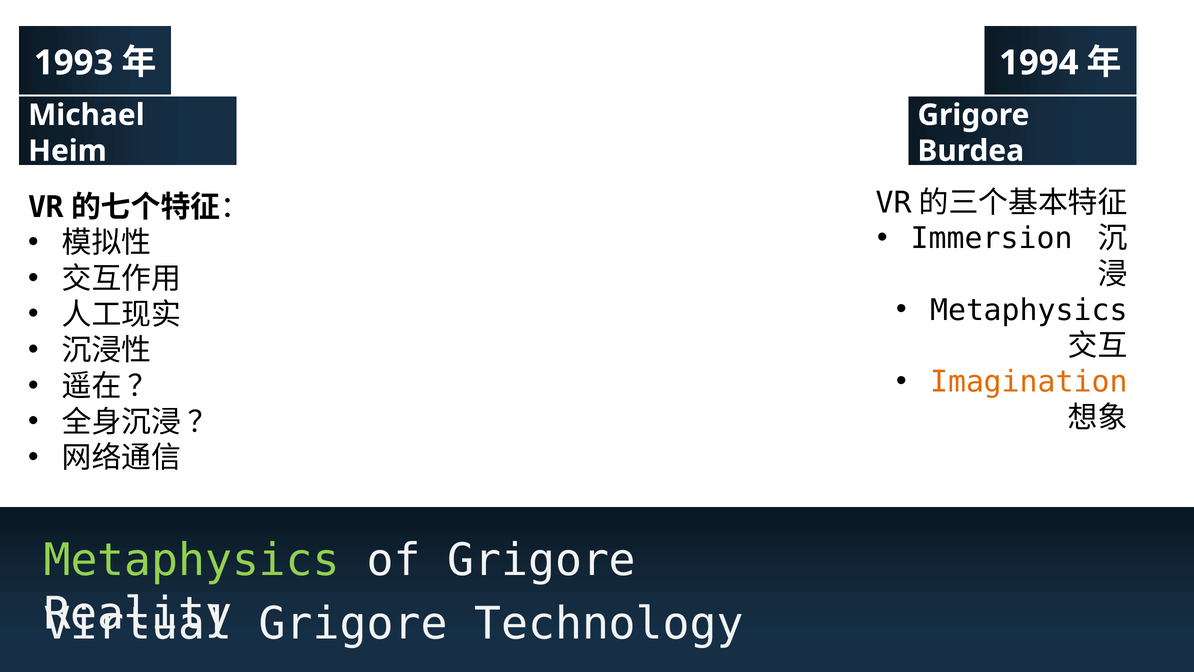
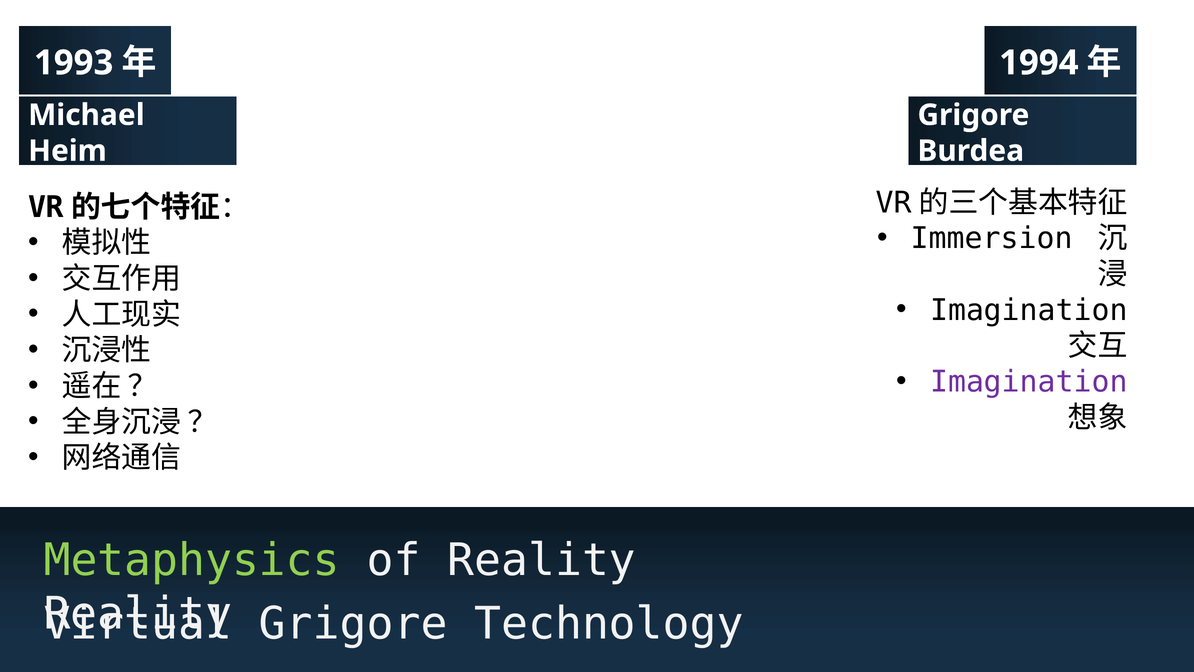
Metaphysics: Metaphysics -> Imagination (1029, 310)
Imagination colour: orange -> purple (1029, 382)
of Grigore: Grigore -> Reality (542, 560)
